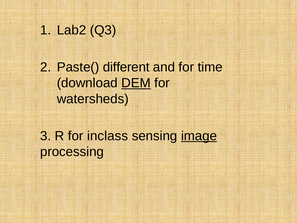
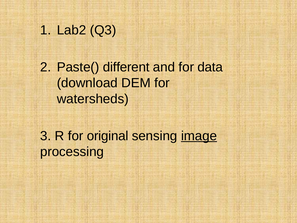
time: time -> data (210, 67)
DEM underline: present -> none (136, 83)
inclass: inclass -> original (108, 136)
